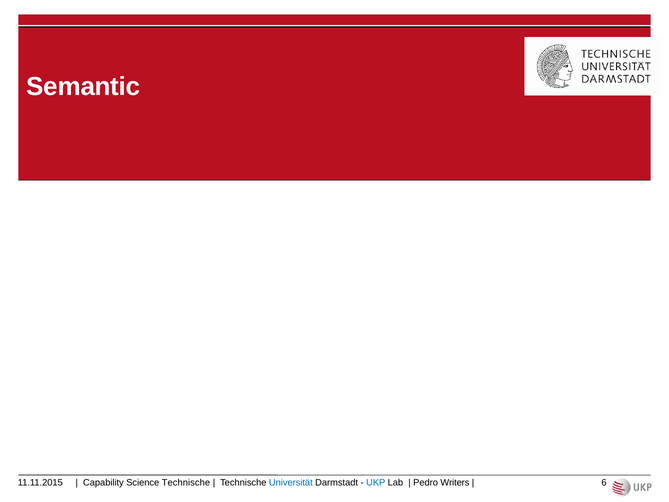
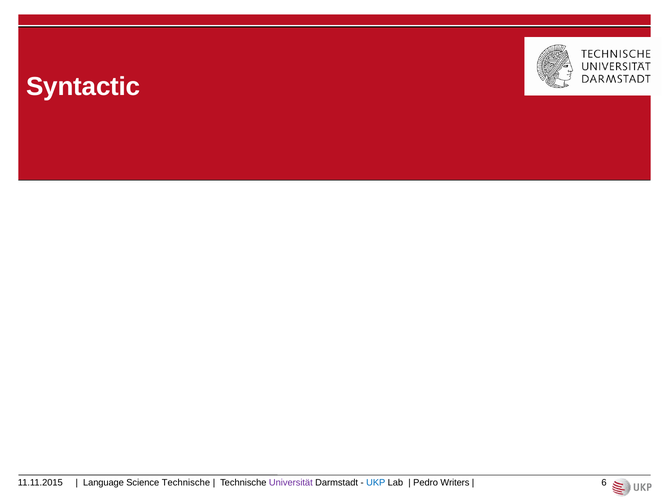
Semantic: Semantic -> Syntactic (83, 87)
Capability: Capability -> Language (103, 482)
Universität colour: blue -> purple (291, 482)
